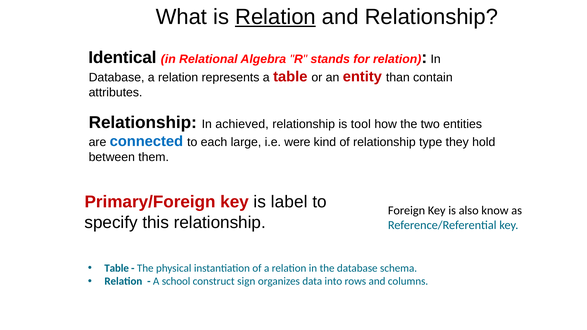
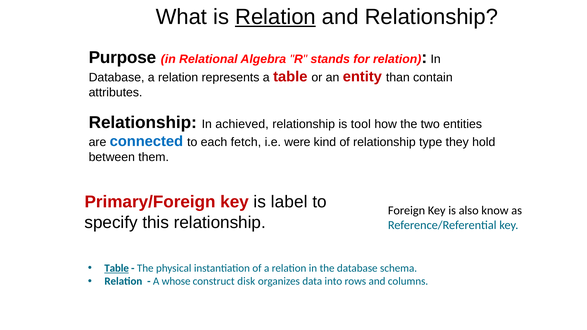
Identical: Identical -> Purpose (122, 58)
large: large -> fetch (246, 142)
Table underline: none -> present (117, 268)
school: school -> whose (176, 282)
sign: sign -> disk (246, 282)
